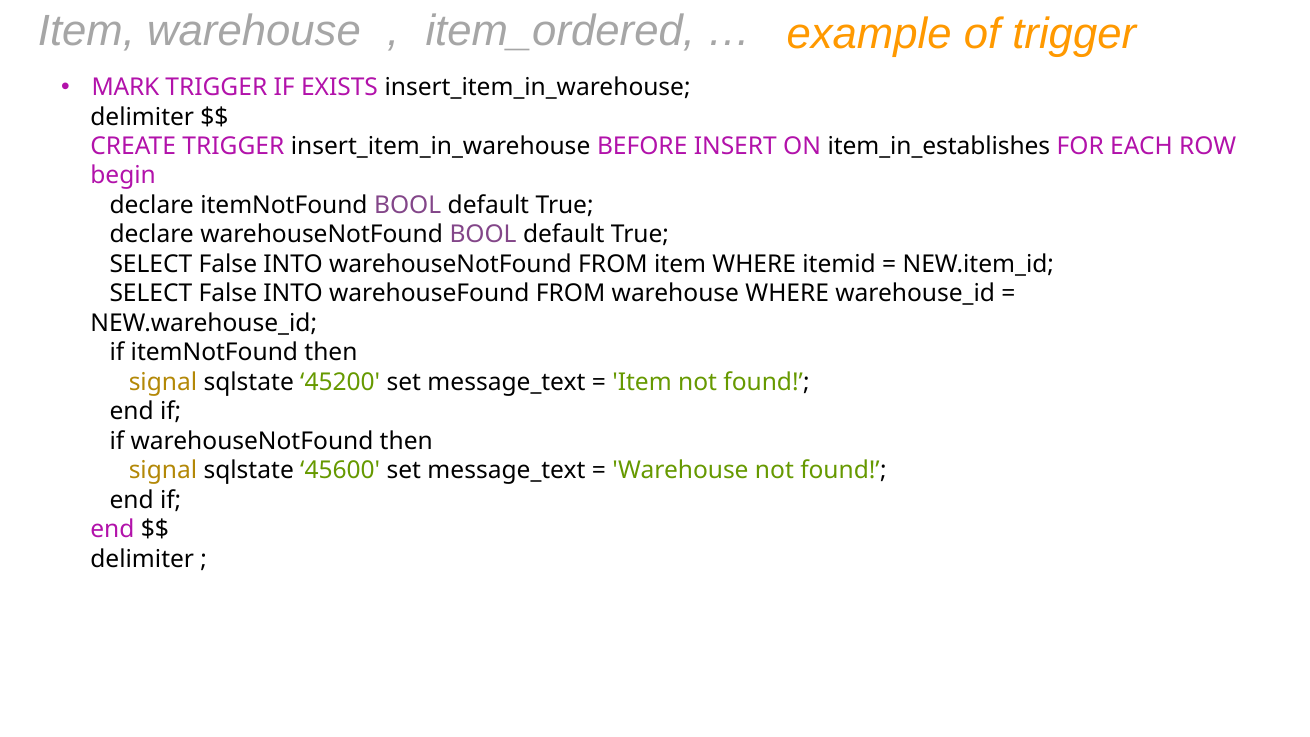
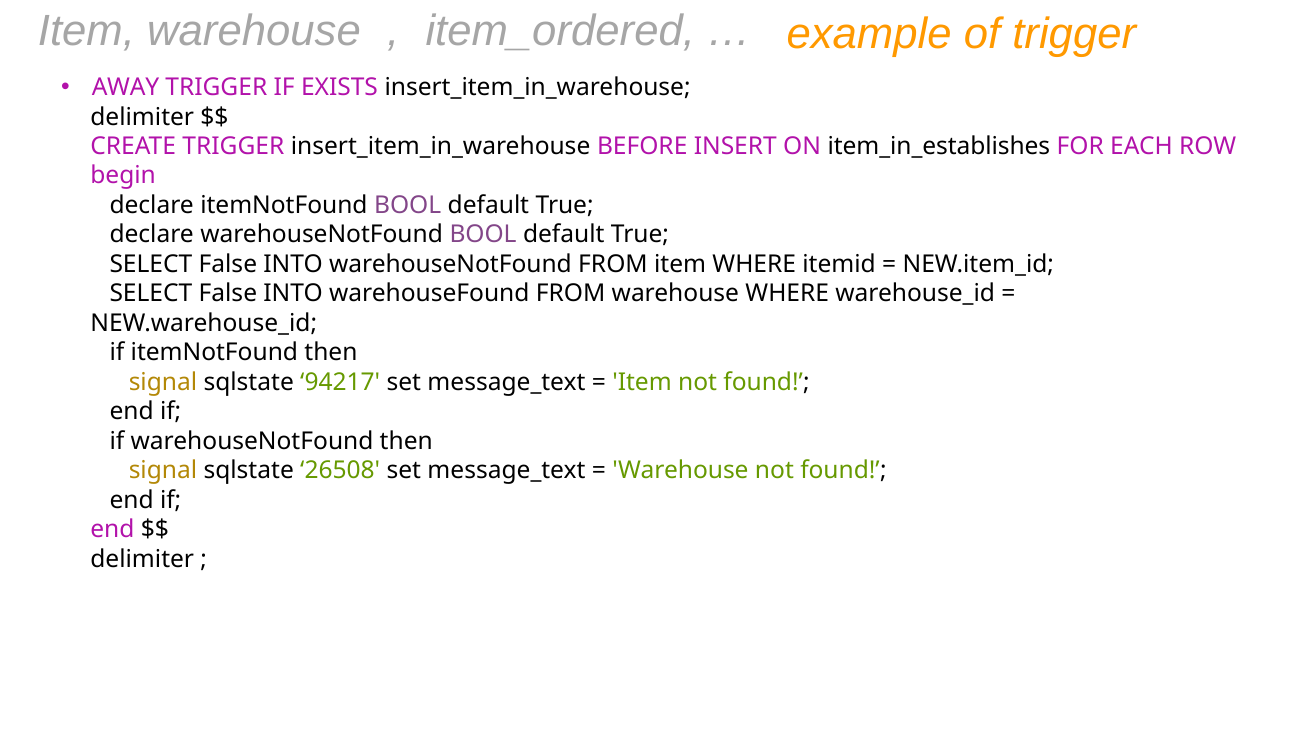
MARK: MARK -> AWAY (125, 87)
45200: 45200 -> 94217 (340, 382)
45600: 45600 -> 26508 (340, 471)
